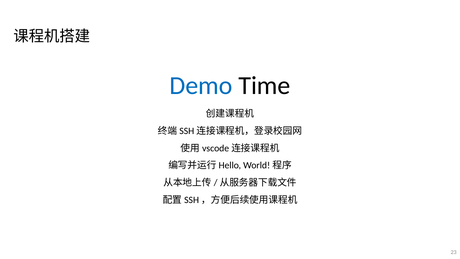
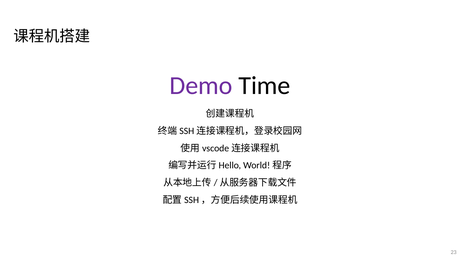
Demo colour: blue -> purple (201, 86)
